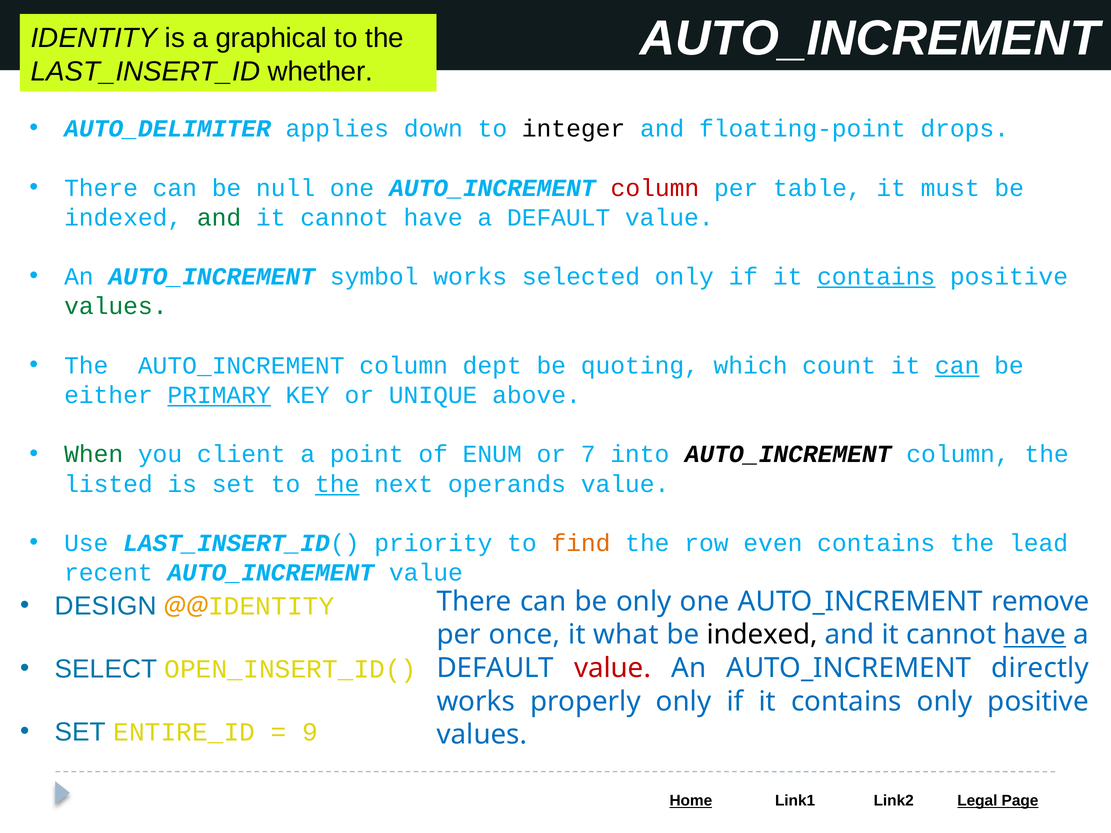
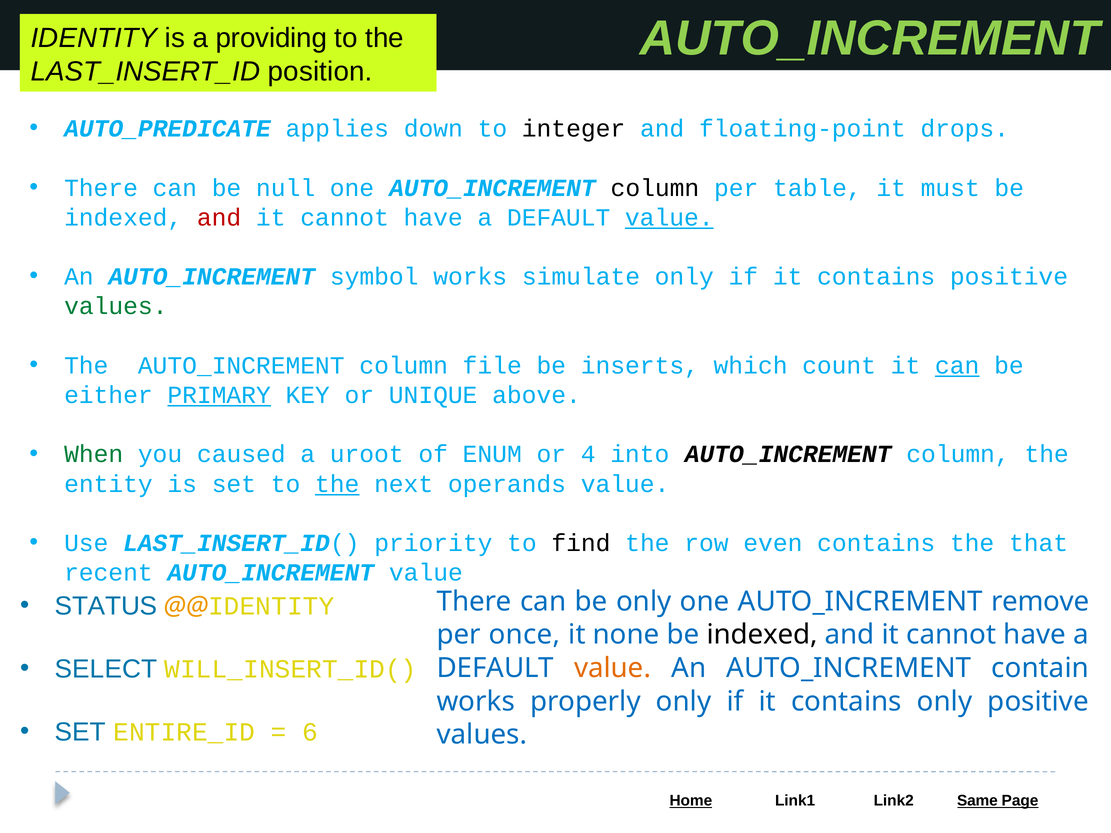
AUTO_INCREMENT colour: white -> light green (870, 39)
graphical: graphical -> providing (271, 38)
whether: whether -> position (320, 71)
AUTO_DELIMITER: AUTO_DELIMITER -> AUTO_PREDICATE (168, 129)
column colour: red -> black (655, 188)
and colour: green -> red (219, 218)
value underline: none -> present (669, 218)
selected: selected -> simulate (581, 277)
contains underline: present -> none (876, 277)
dept: dept -> file (492, 366)
quoting: quoting -> inserts (640, 366)
client: client -> caused (241, 454)
point: point -> uroot (367, 454)
7: 7 -> 4 (588, 454)
listed: listed -> entity (108, 484)
find colour: orange -> black (581, 543)
lead: lead -> that (1039, 543)
DESIGN: DESIGN -> STATUS (106, 606)
what: what -> none (626, 635)
have underline: present -> none (1035, 635)
OPEN_INSERT_ID(: OPEN_INSERT_ID( -> WILL_INSERT_ID( (291, 669)
value colour: red -> orange (613, 668)
directly: directly -> contain (1040, 668)
9: 9 -> 6 (310, 732)
Legal: Legal -> Same (977, 801)
